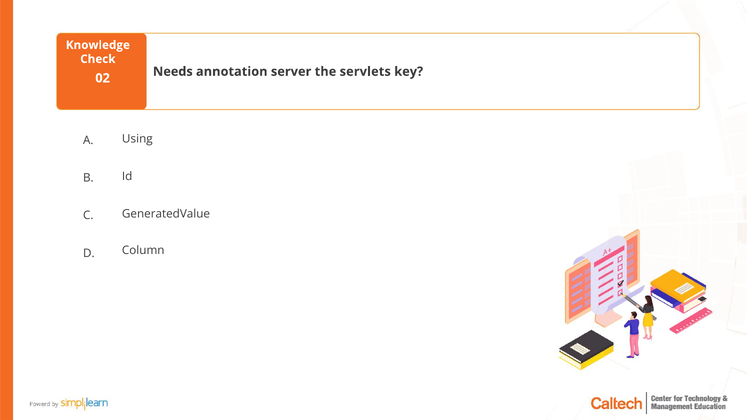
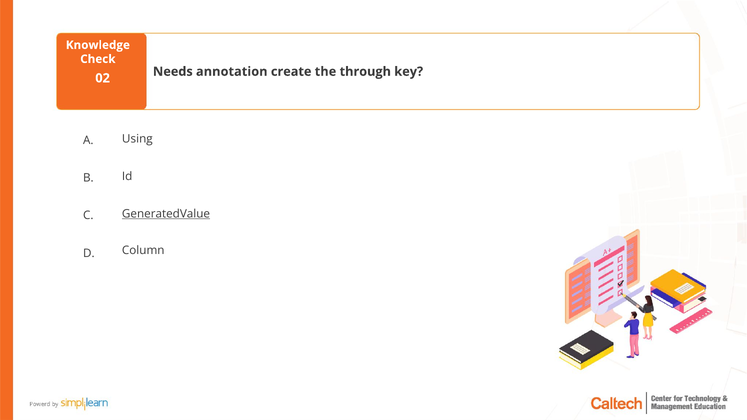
server: server -> create (291, 72)
servlets: servlets -> through (365, 72)
GeneratedValue underline: none -> present (166, 214)
